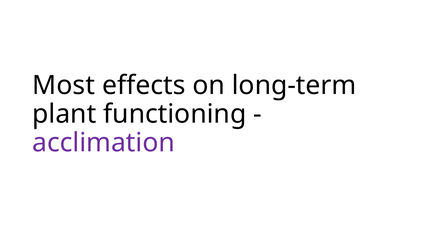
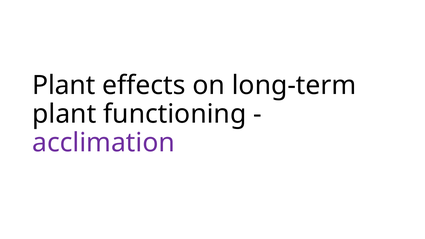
Most: Most -> Plant (64, 86)
